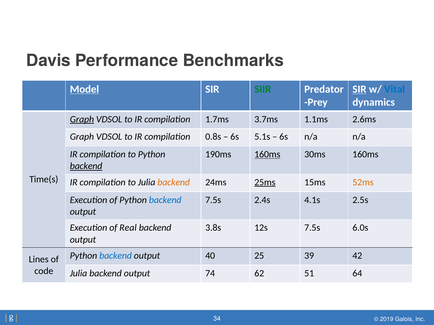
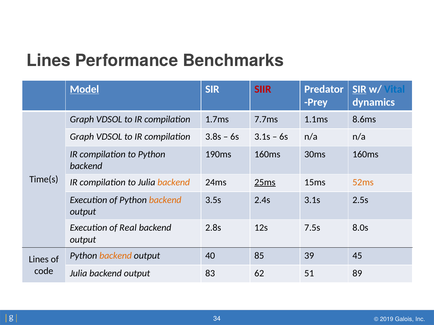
Davis: Davis -> Lines (48, 61)
SIIR colour: green -> red (263, 89)
Graph underline: present -> none (82, 119)
3.7ms: 3.7ms -> 7.7ms (266, 119)
2.6ms: 2.6ms -> 8.6ms (364, 119)
0.8s: 0.8s -> 3.8s (213, 137)
6s 5.1s: 5.1s -> 3.1s (262, 137)
160ms underline: present -> none (267, 155)
backend underline: present -> none (86, 166)
backend colour: blue -> orange (165, 200)
7.5s: 7.5s -> 3.5s (213, 200)
2.4s 4.1s: 4.1s -> 3.1s (312, 200)
3.8s: 3.8s -> 2.8s (213, 228)
6.0s: 6.0s -> 8.0s (360, 228)
backend colour: blue -> orange (116, 256)
25: 25 -> 85 (259, 256)
42: 42 -> 45 (357, 256)
74: 74 -> 83 (210, 274)
64: 64 -> 89 (357, 274)
